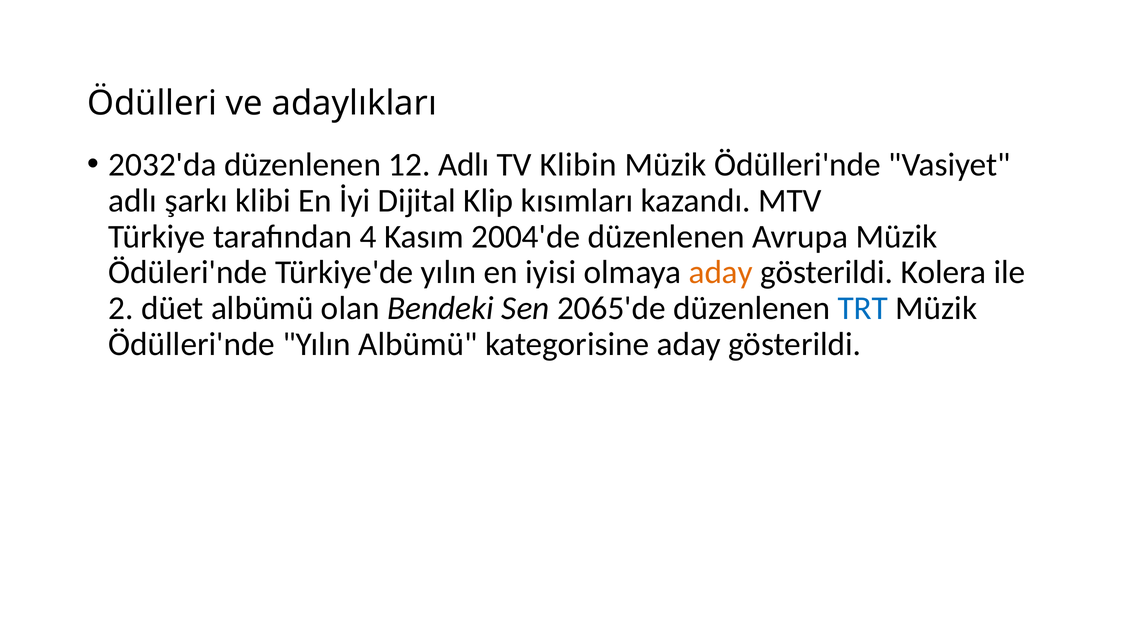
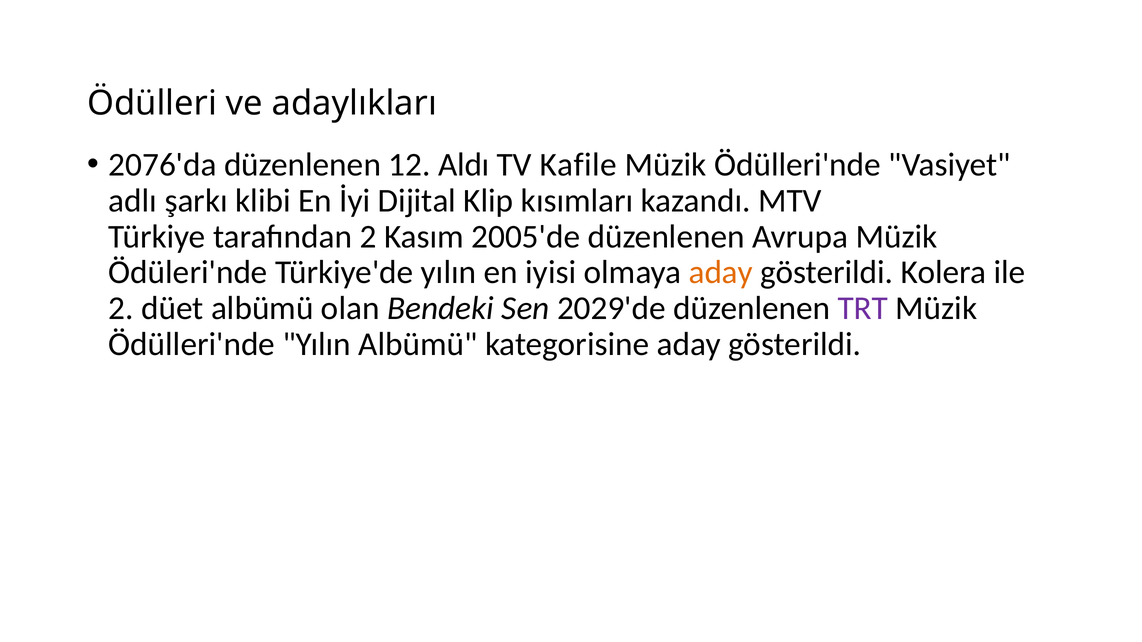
2032'da: 2032'da -> 2076'da (163, 165)
12 Adlı: Adlı -> Aldı (464, 165)
Klibin: Klibin -> Kafile (578, 165)
tarafından 4: 4 -> 2 (368, 237)
2004'de: 2004'de -> 2005'de (526, 237)
2065'de: 2065'de -> 2029'de (611, 309)
TRT colour: blue -> purple (863, 309)
